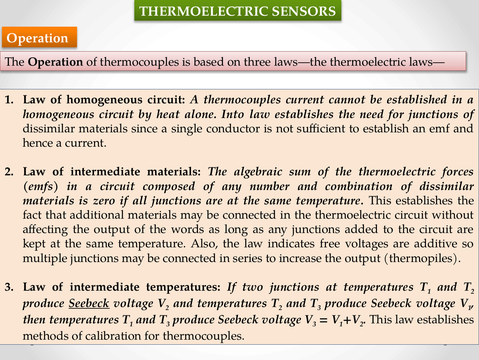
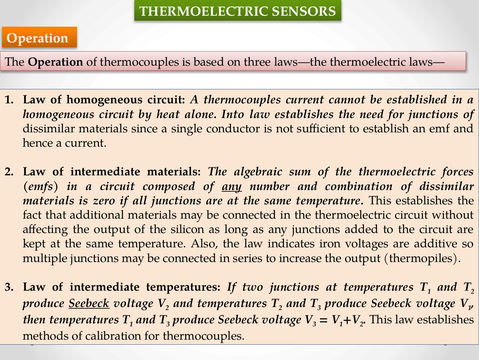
any underline: none -> present (232, 186)
words: words -> silicon (188, 229)
free: free -> iron (330, 243)
